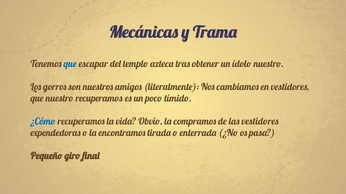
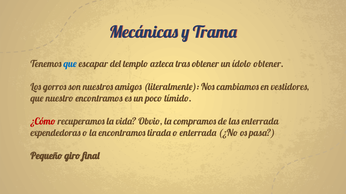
ídolo nuestro: nuestro -> obtener (269, 64)
nuestro recuperamos: recuperamos -> encontramos (99, 99)
¿Cómo colour: blue -> red (43, 122)
las vestidores: vestidores -> enterrada (260, 122)
